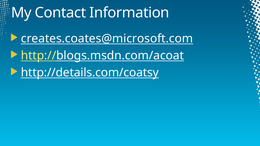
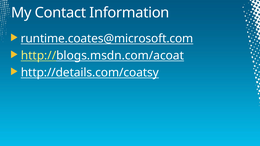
creates.coates@microsoft.com: creates.coates@microsoft.com -> runtime.coates@microsoft.com (107, 39)
